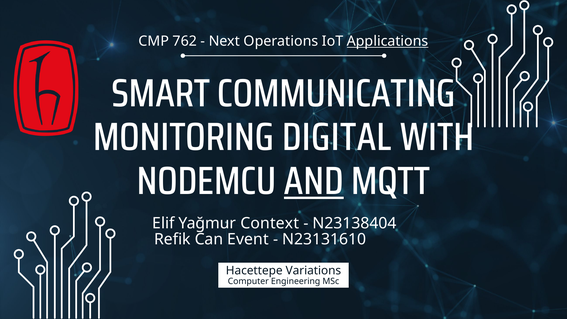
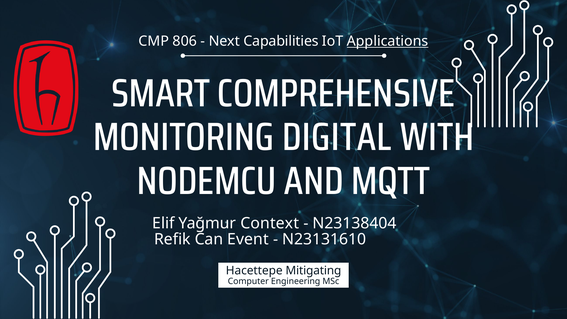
762: 762 -> 806 (185, 41)
Operations: Operations -> Capabilities (281, 41)
COMMUNICATING: COMMUNICATING -> COMPREHENSIVE (336, 94)
AND underline: present -> none (314, 181)
Variations: Variations -> Mitigating (313, 271)
